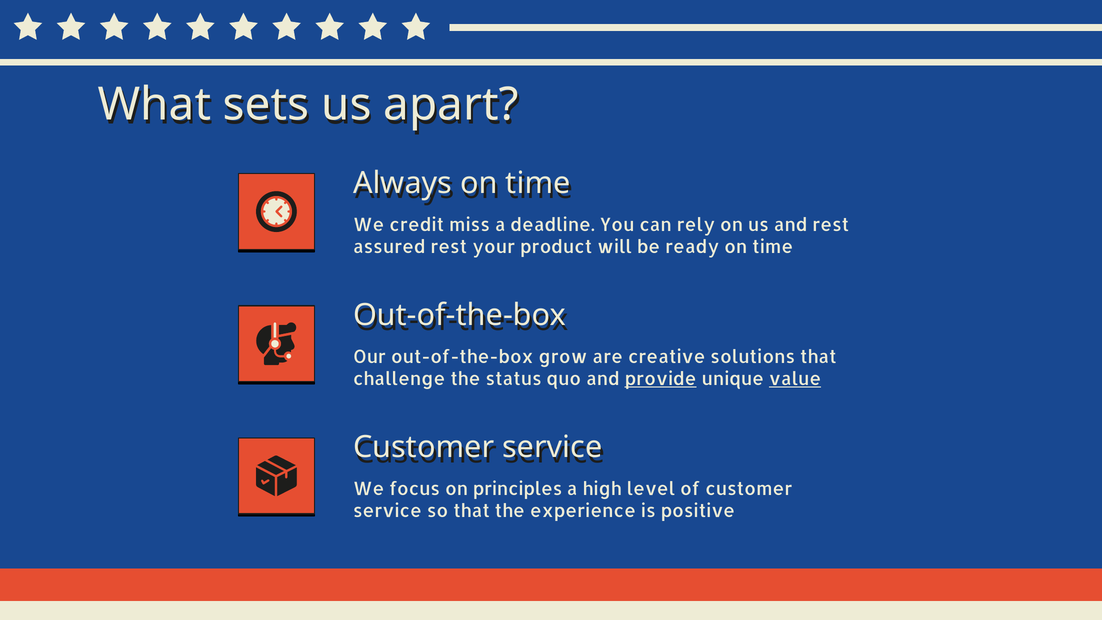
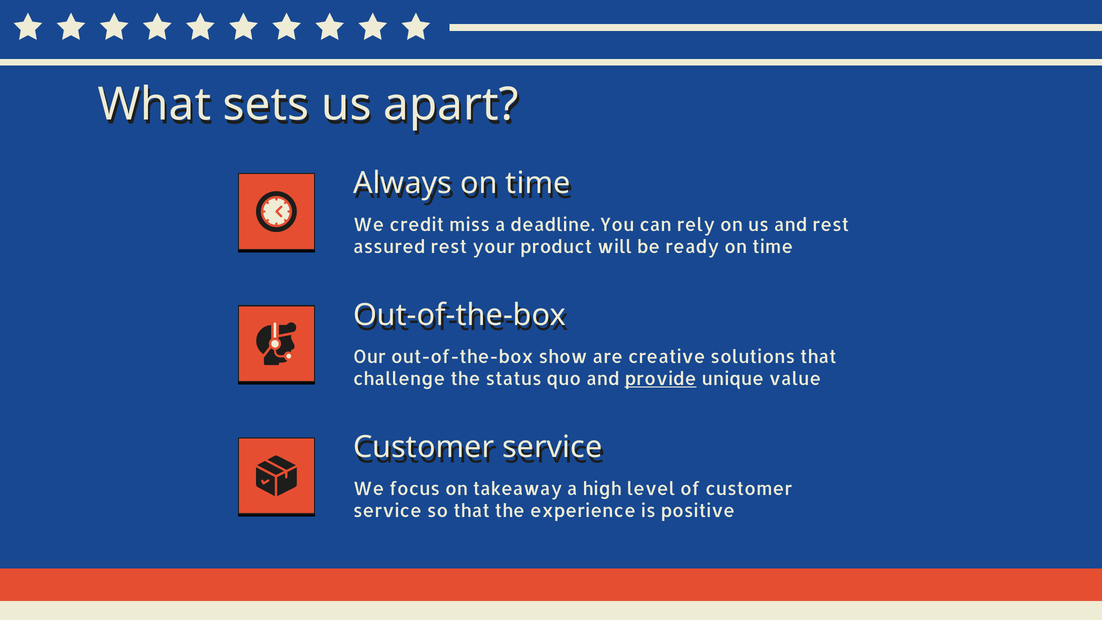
grow: grow -> show (563, 357)
value underline: present -> none (795, 379)
principles: principles -> takeaway (518, 489)
